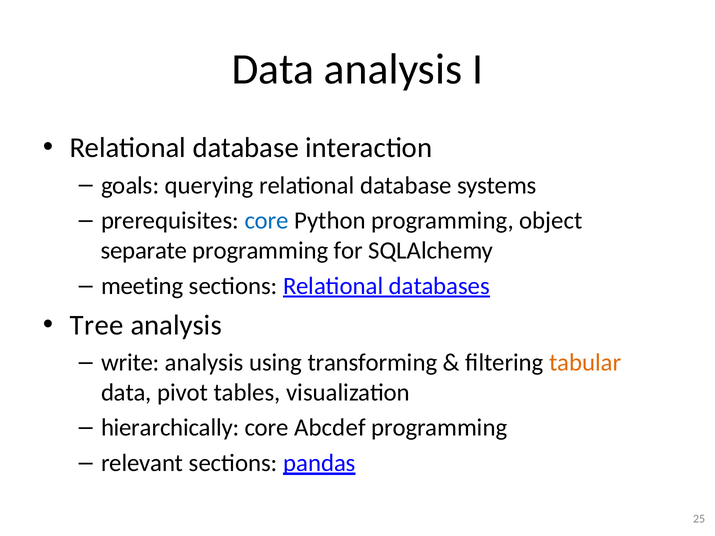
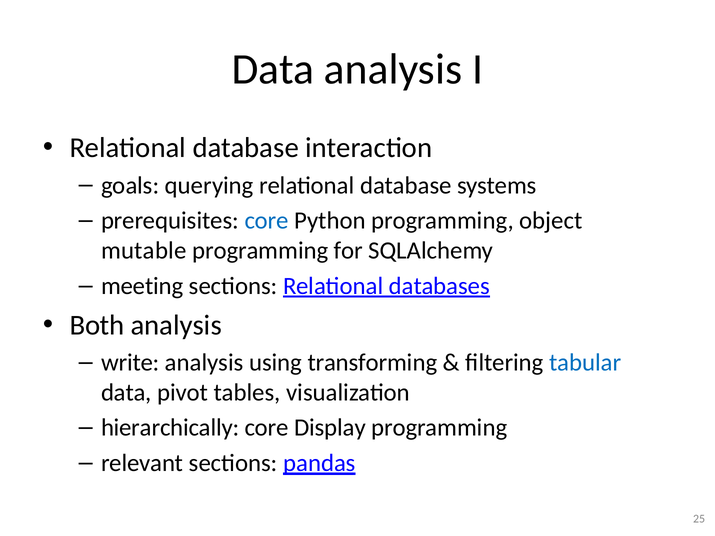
separate: separate -> mutable (144, 251)
Tree: Tree -> Both (97, 325)
tabular colour: orange -> blue (585, 363)
Abcdef: Abcdef -> Display (330, 428)
